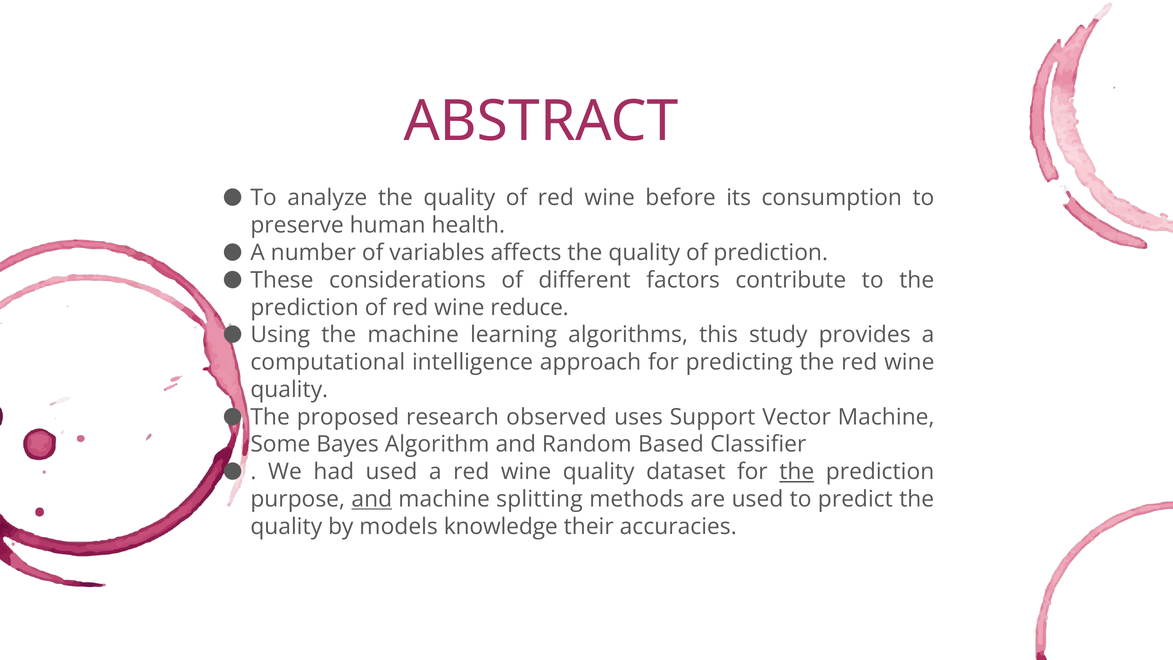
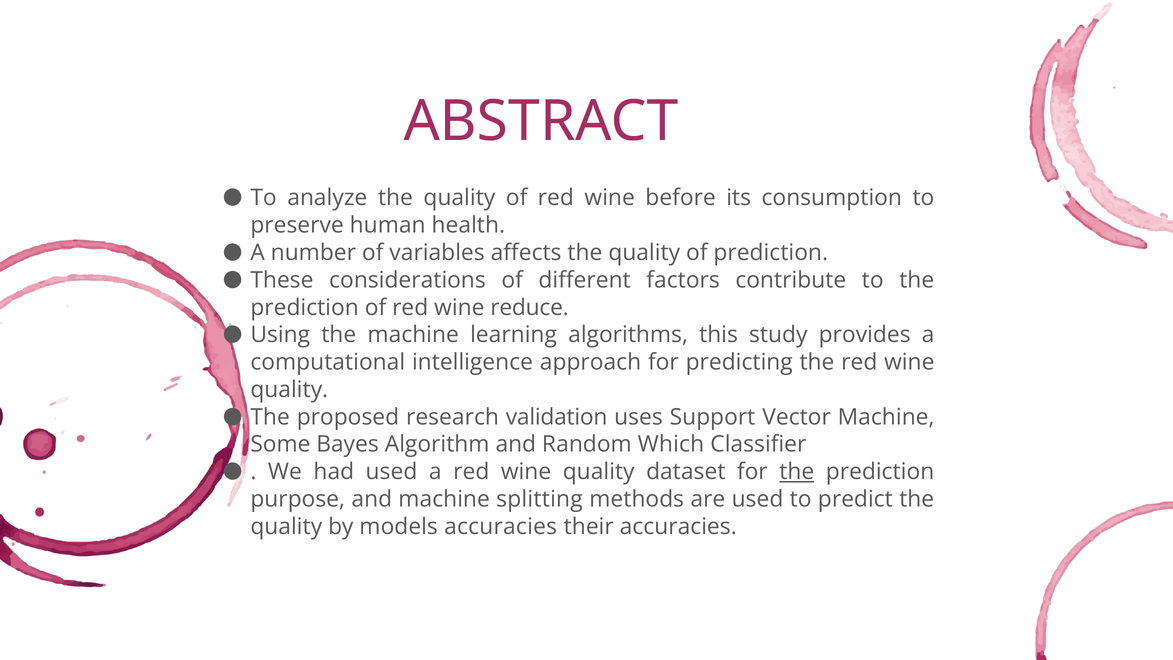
observed: observed -> validation (557, 417)
Based: Based -> Which (671, 444)
and underline: present -> none (372, 499)
models knowledge: knowledge -> accuracies (501, 527)
